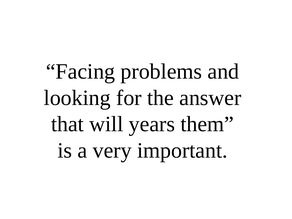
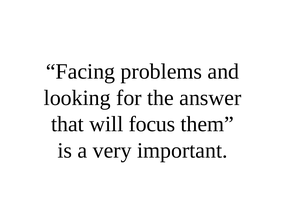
years: years -> focus (152, 124)
